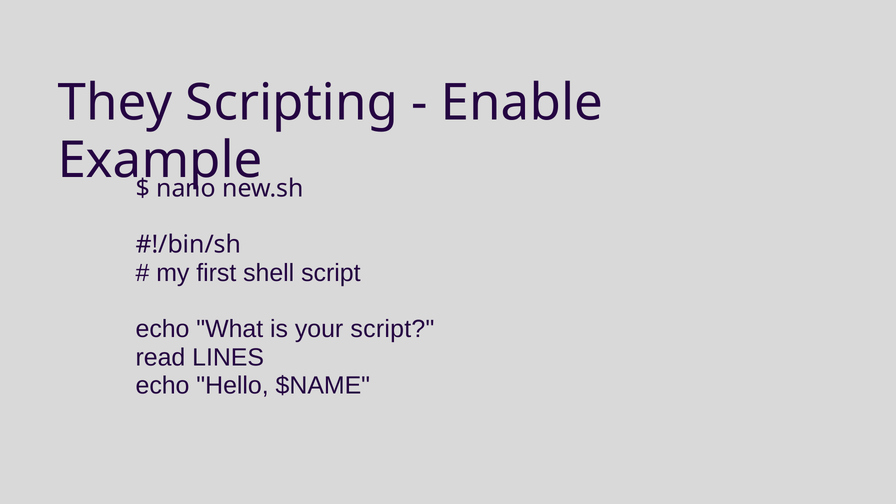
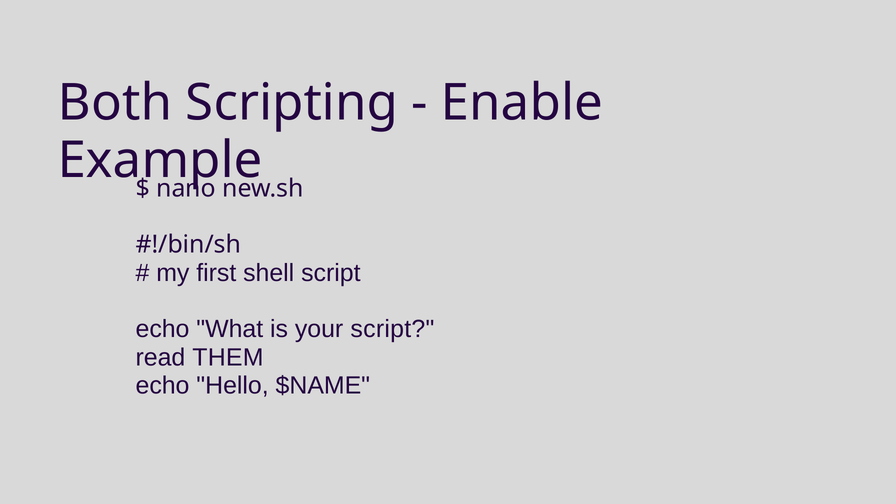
They: They -> Both (115, 103)
LINES: LINES -> THEM (228, 357)
